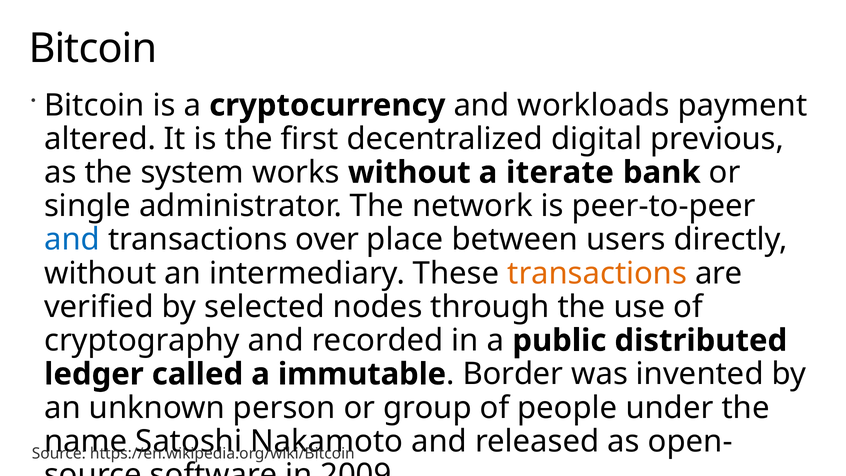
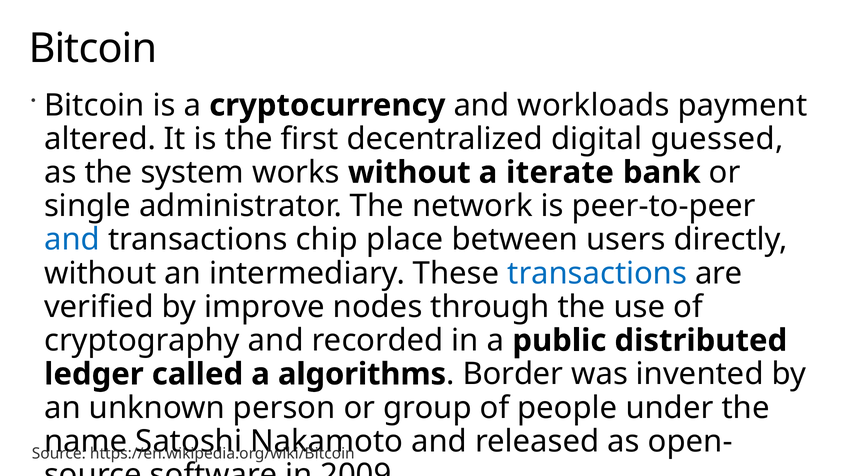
previous: previous -> guessed (717, 139)
over: over -> chip (327, 240)
transactions colour: orange -> blue (597, 273)
selected: selected -> improve (265, 307)
immutable: immutable -> algorithms (362, 374)
